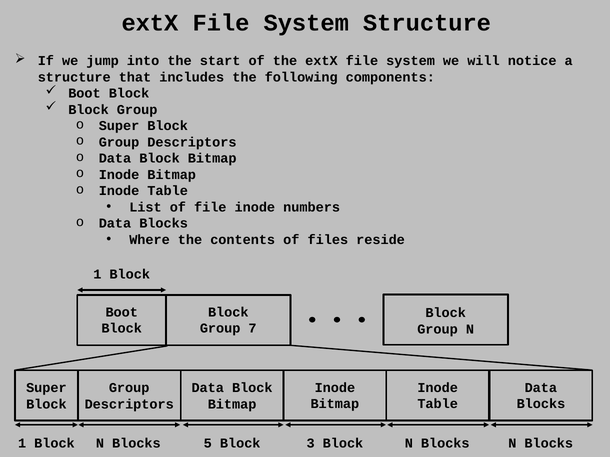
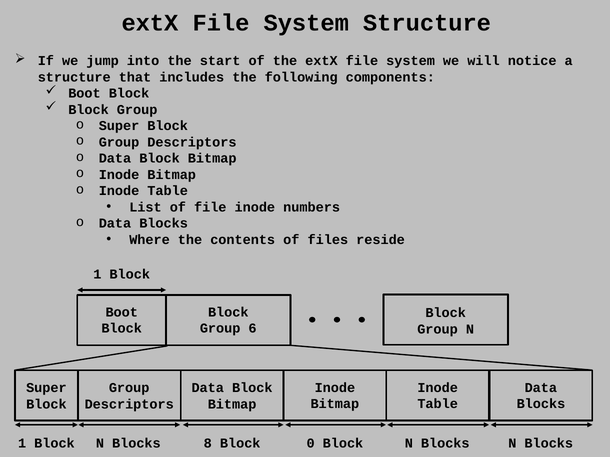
7: 7 -> 6 (253, 329)
5: 5 -> 8 (208, 444)
3: 3 -> 0 (311, 444)
